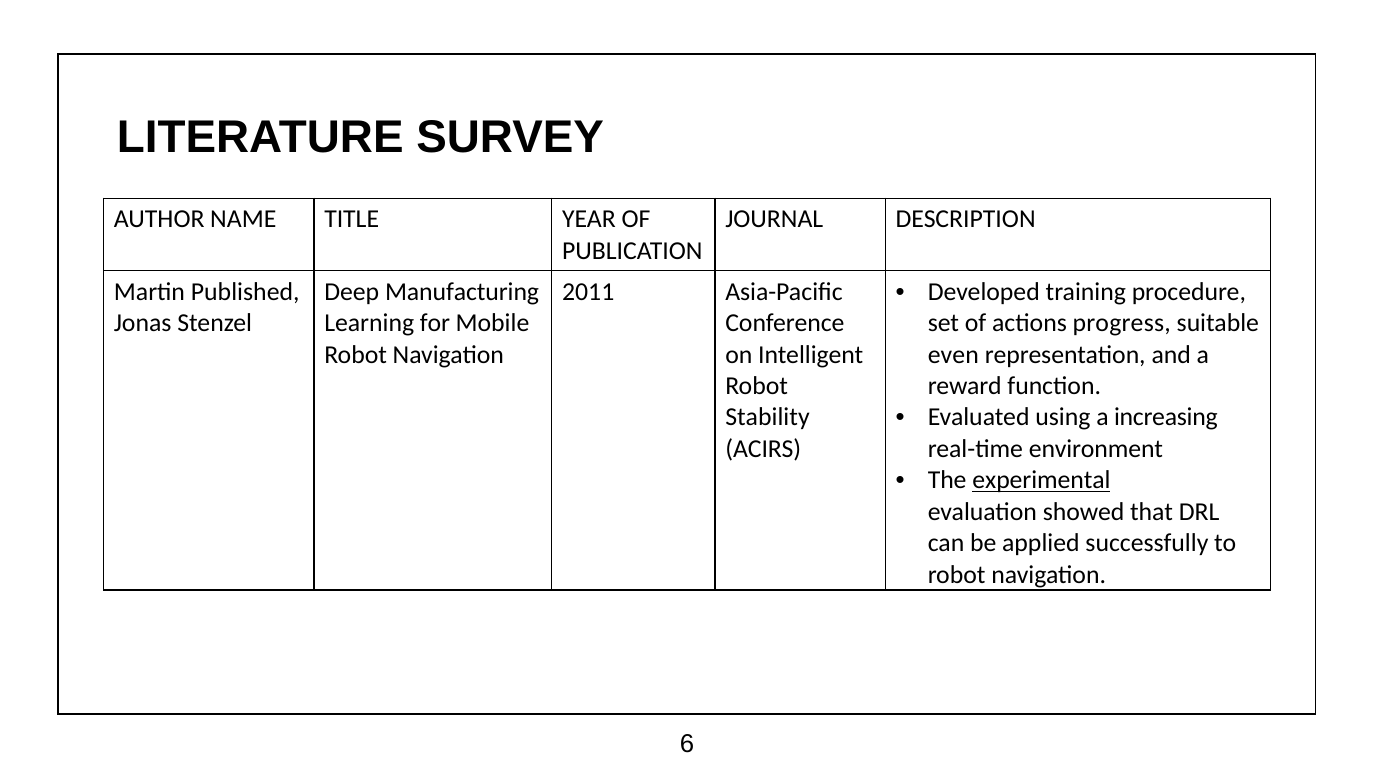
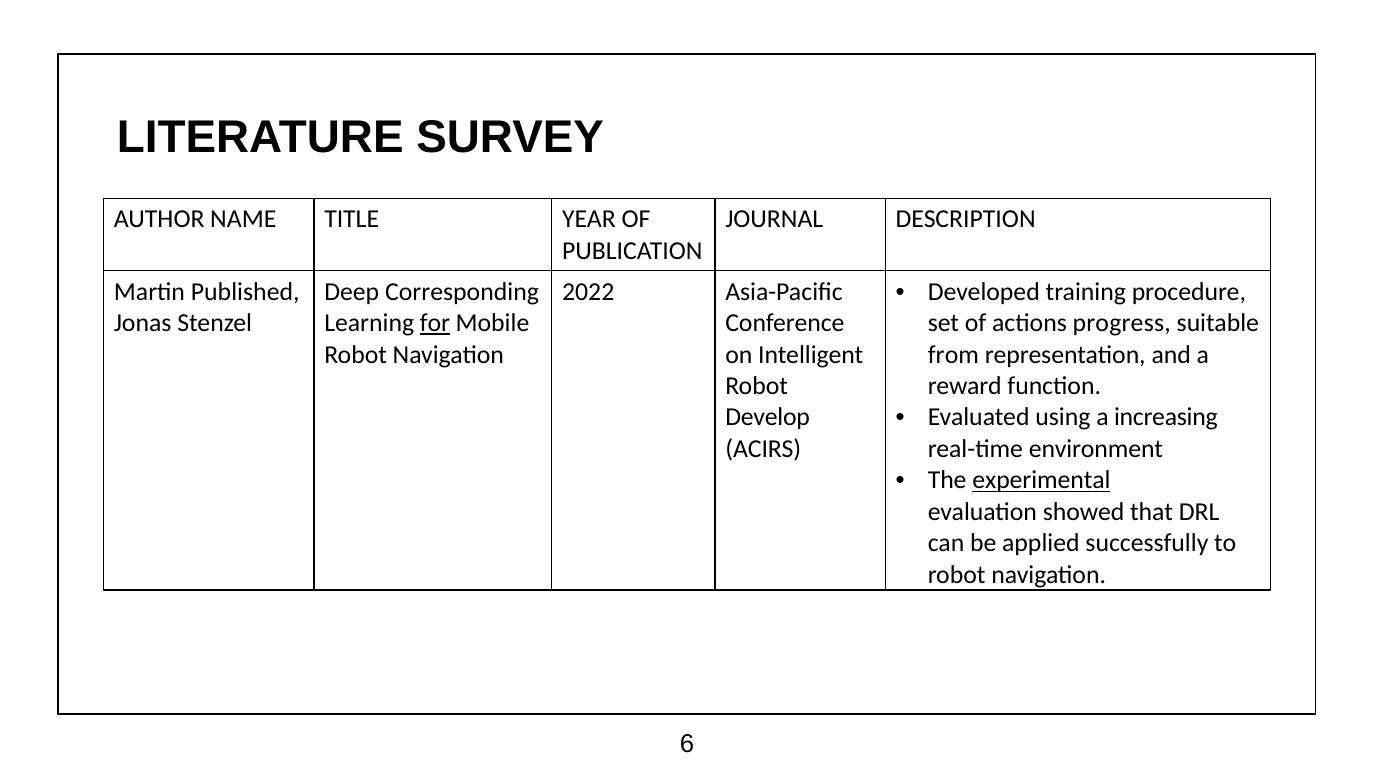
Manufacturing: Manufacturing -> Corresponding (462, 292)
2011: 2011 -> 2022 (588, 292)
for underline: none -> present (435, 323)
even: even -> from (953, 354)
Stability: Stability -> Develop (768, 417)
